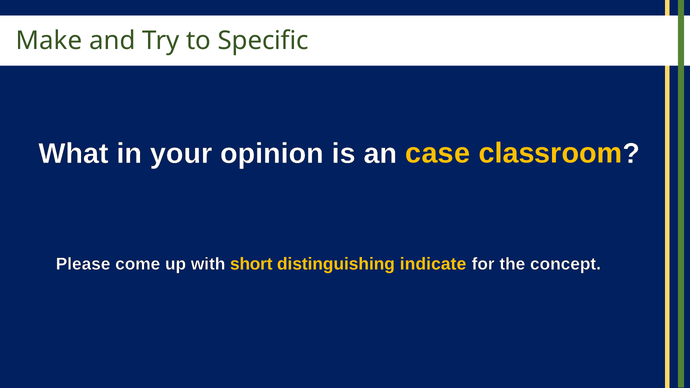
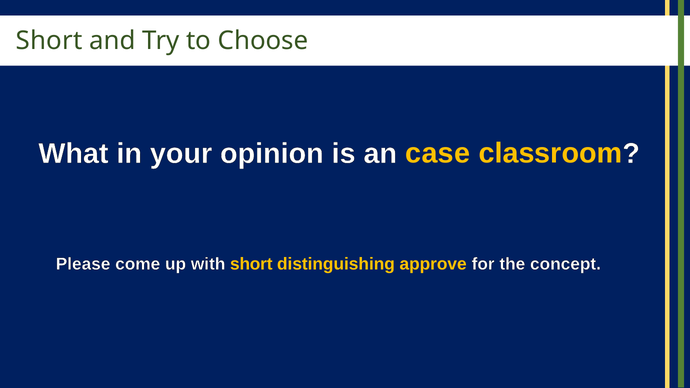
Make: Make -> Short (49, 40)
Specific: Specific -> Choose (263, 40)
indicate: indicate -> approve (433, 264)
